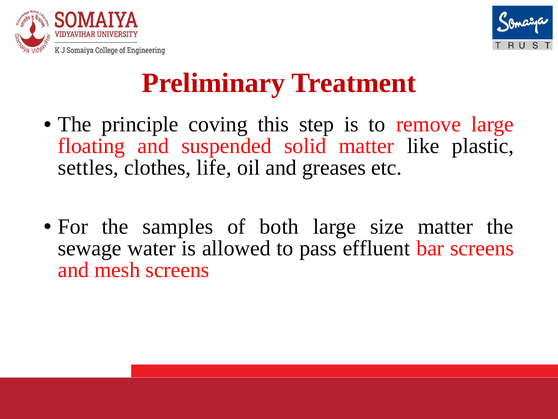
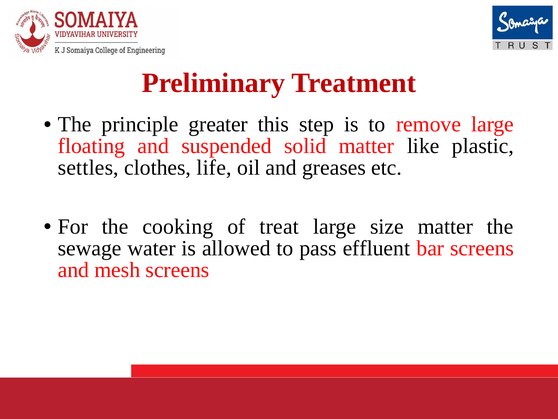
coving: coving -> greater (218, 124)
samples: samples -> cooking (178, 226)
both: both -> treat (279, 226)
